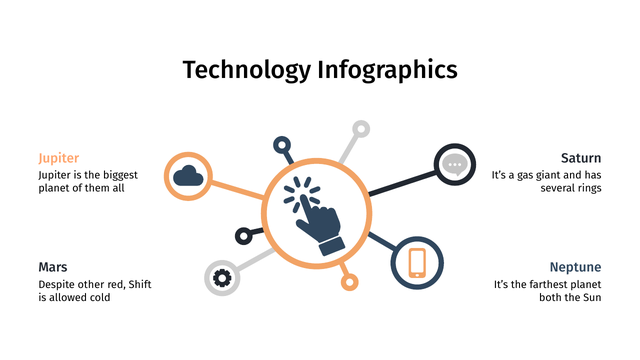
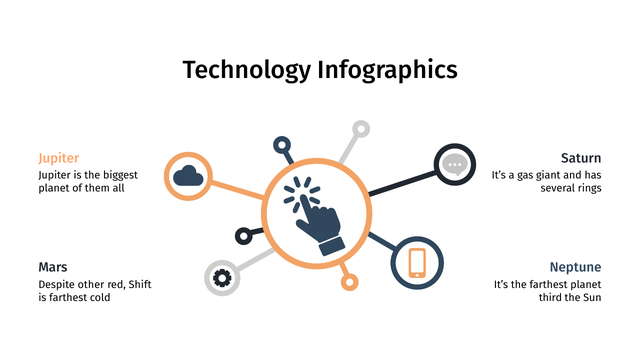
is allowed: allowed -> farthest (68, 298)
both: both -> third (550, 298)
